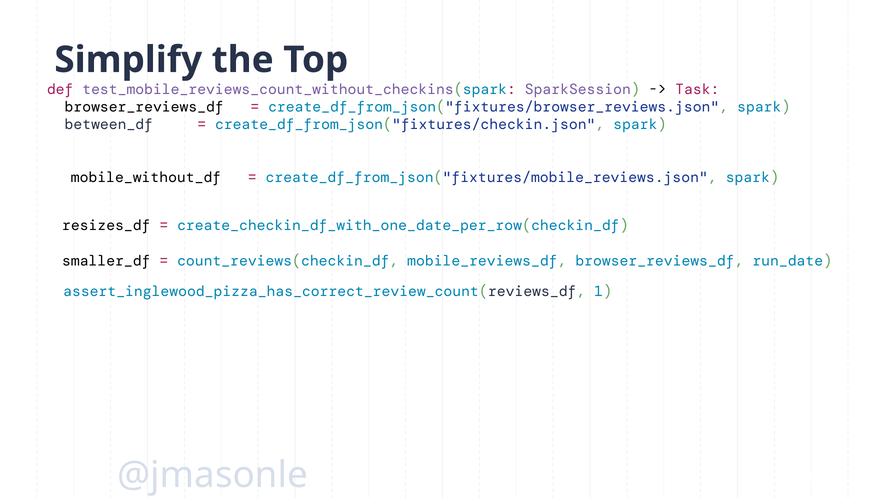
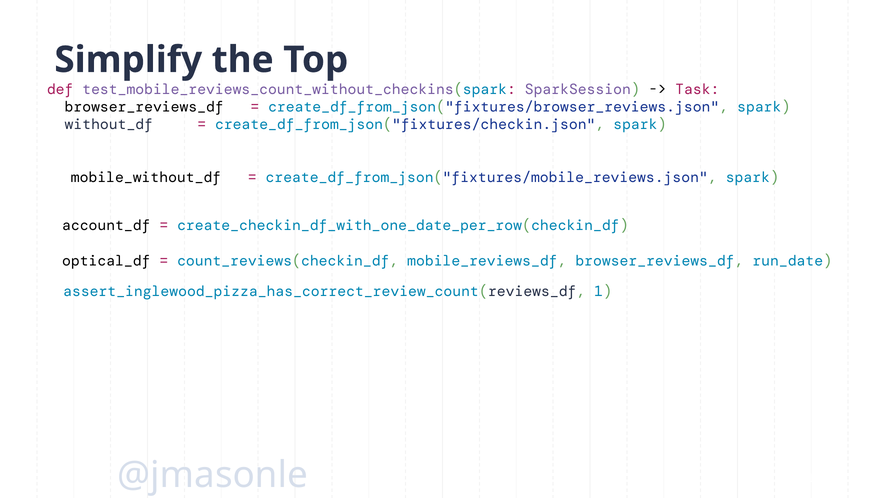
between_df: between_df -> without_df (109, 125)
resizes_df: resizes_df -> account_df (106, 225)
smaller_df: smaller_df -> optical_df (106, 261)
